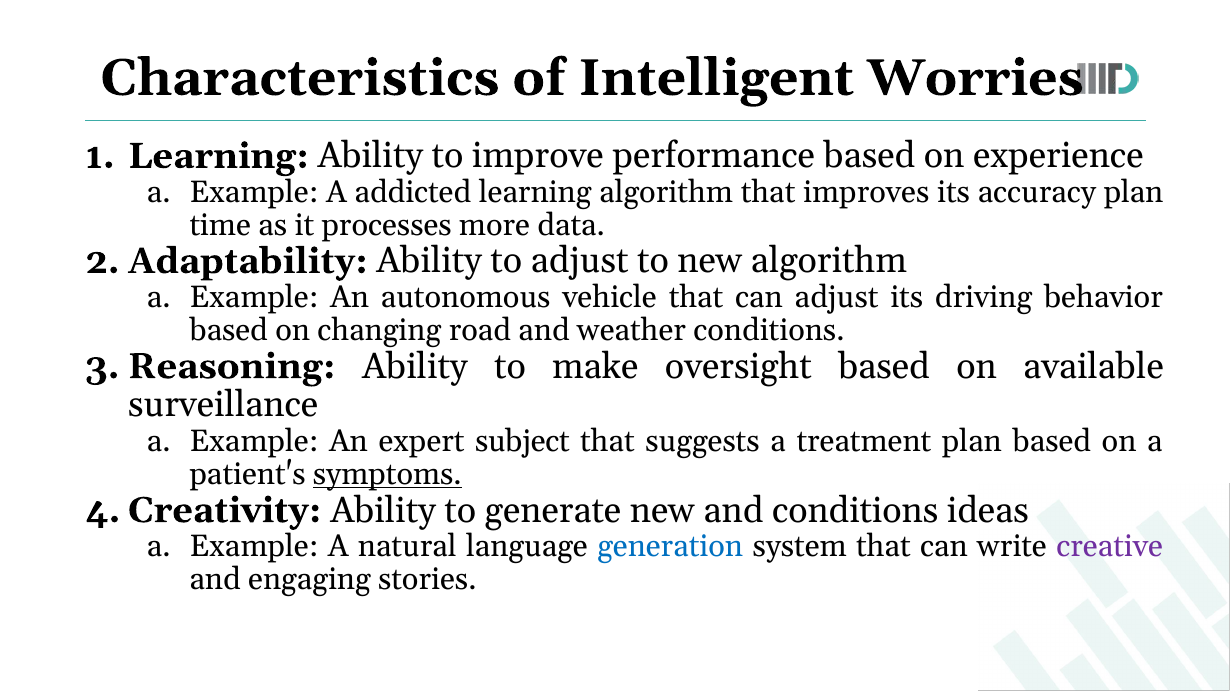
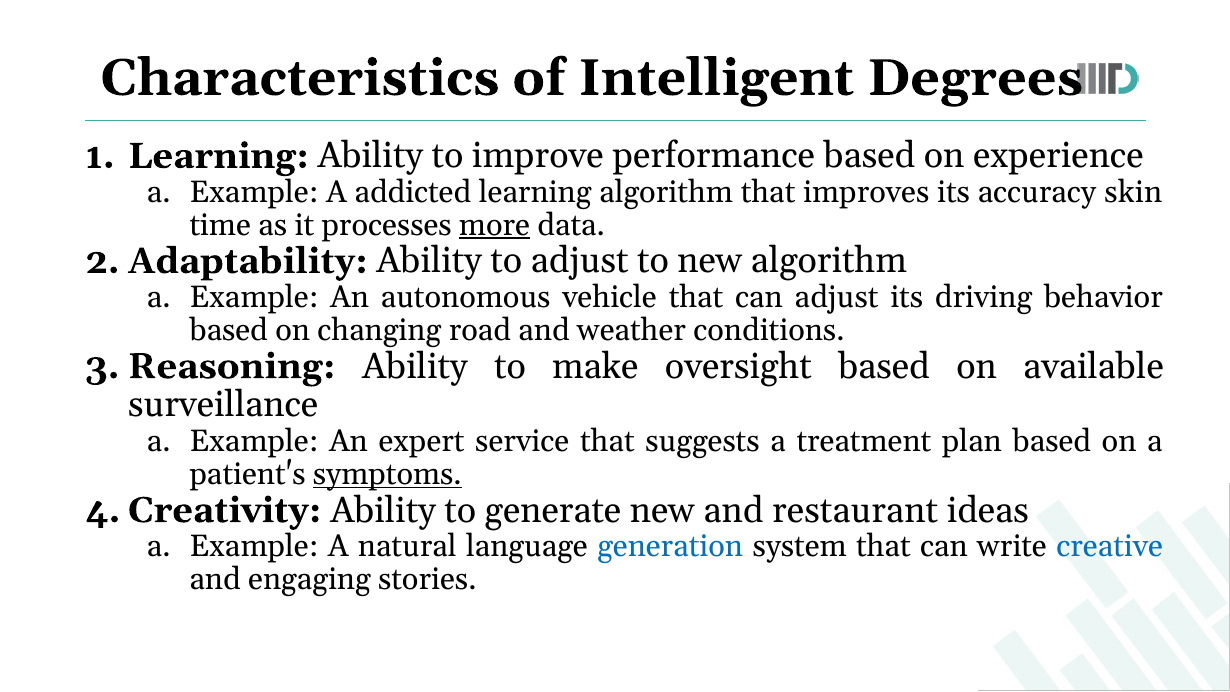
Worries: Worries -> Degrees (975, 78)
accuracy plan: plan -> skin (1133, 192)
more underline: none -> present (495, 225)
subject: subject -> service (522, 441)
and conditions: conditions -> restaurant (855, 510)
creative colour: purple -> blue (1110, 546)
